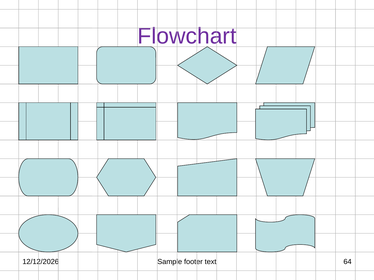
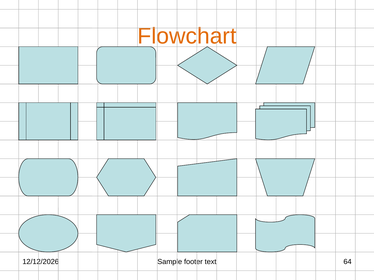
Flowchart colour: purple -> orange (187, 36)
